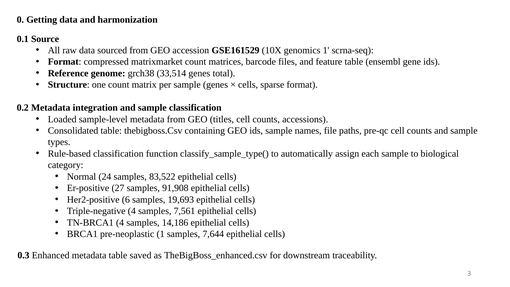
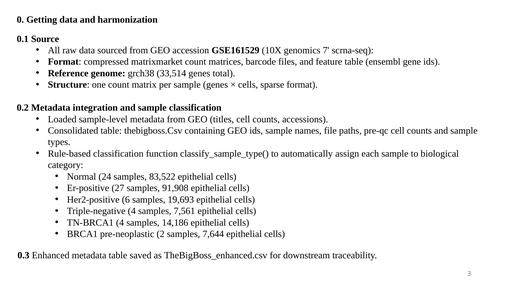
genomics 1: 1 -> 7 (326, 50)
pre-neoplastic 1: 1 -> 2 (161, 234)
